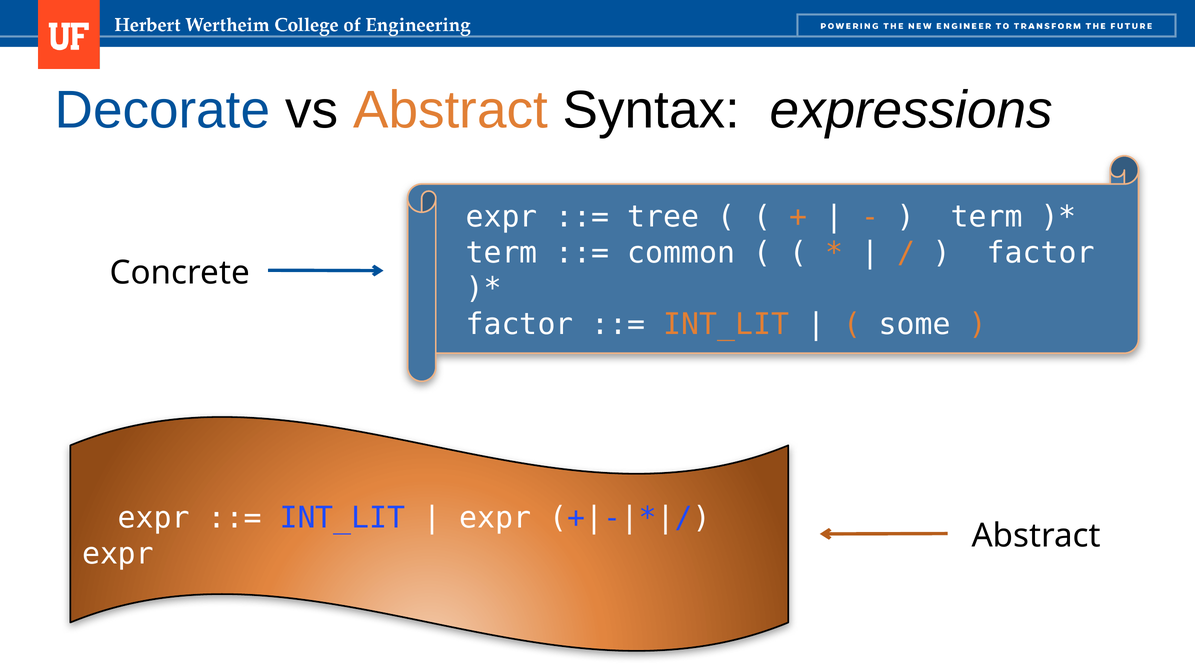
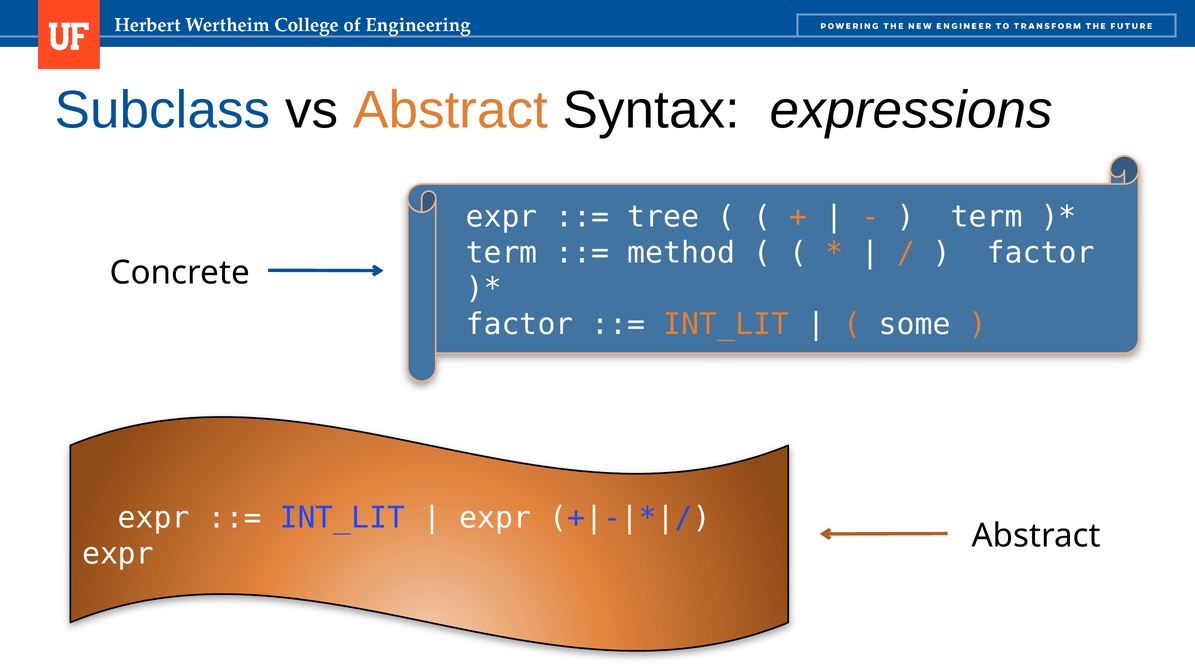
Decorate: Decorate -> Subclass (163, 110)
common: common -> method (681, 253)
